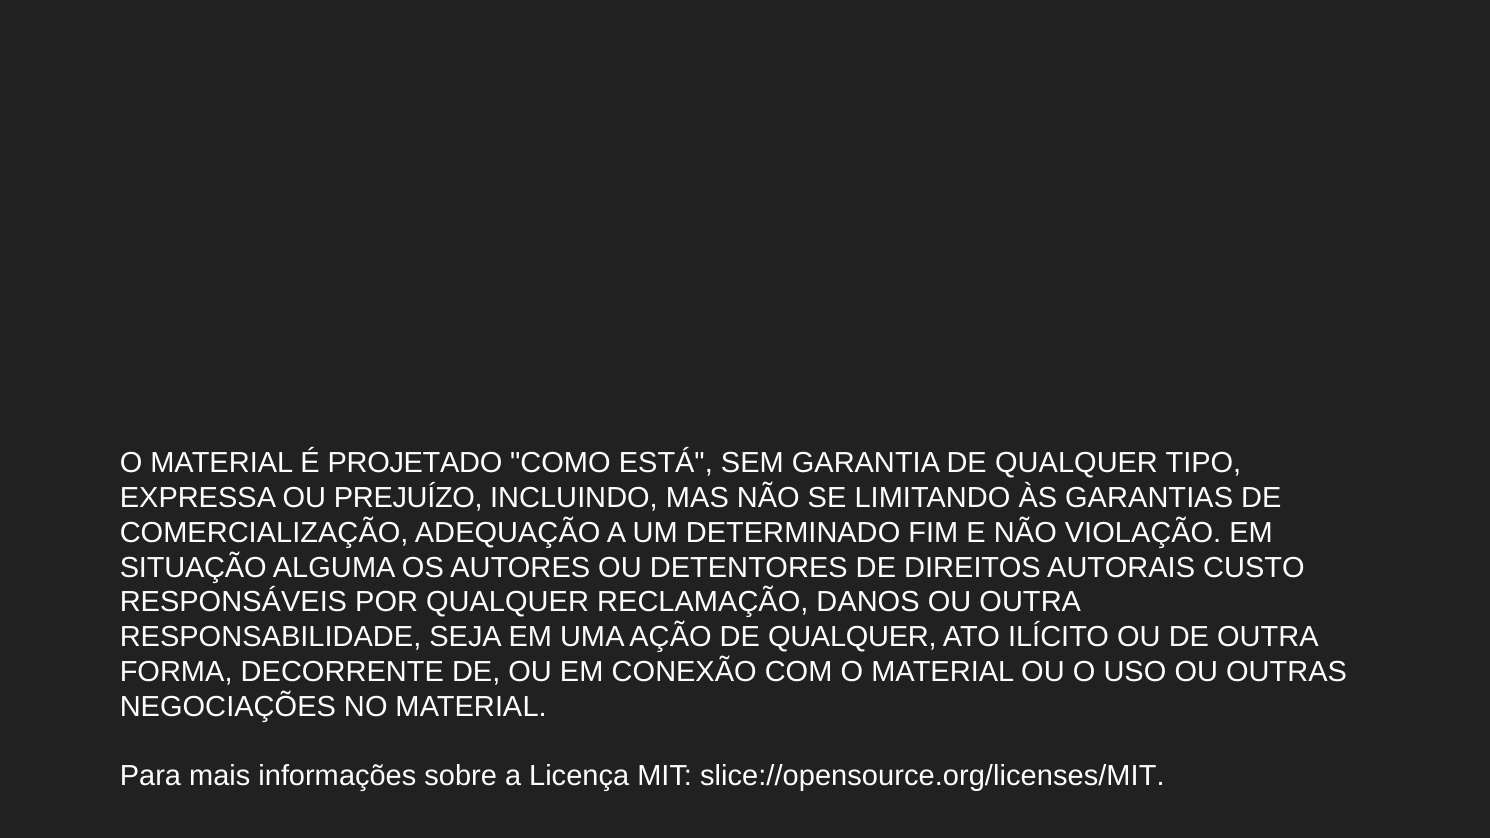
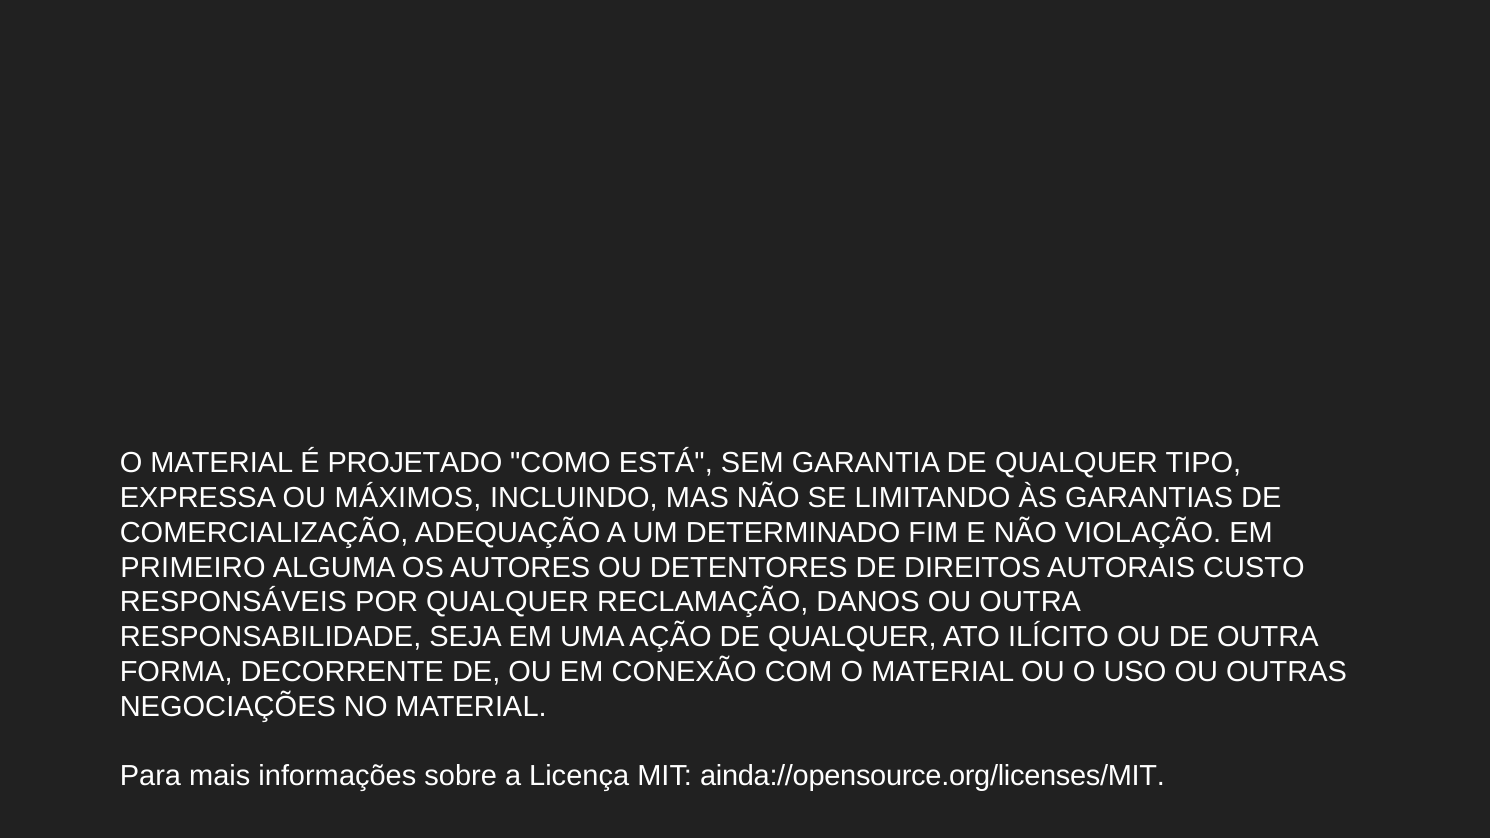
PREJUÍZO: PREJUÍZO -> MÁXIMOS (408, 498)
SITUAÇÃO: SITUAÇÃO -> PRIMEIRO (193, 568)
slice://opensource.org/licenses/MIT: slice://opensource.org/licenses/MIT -> ainda://opensource.org/licenses/MIT (932, 776)
